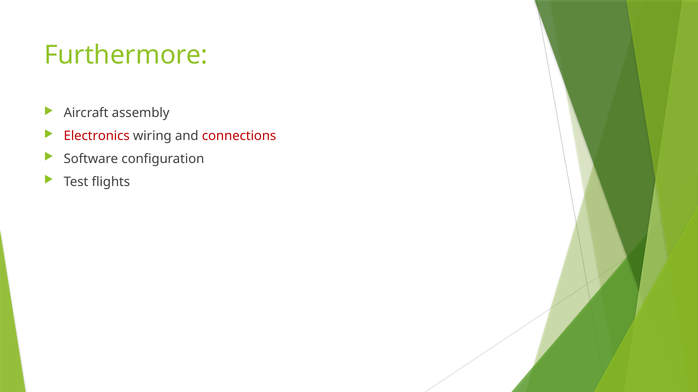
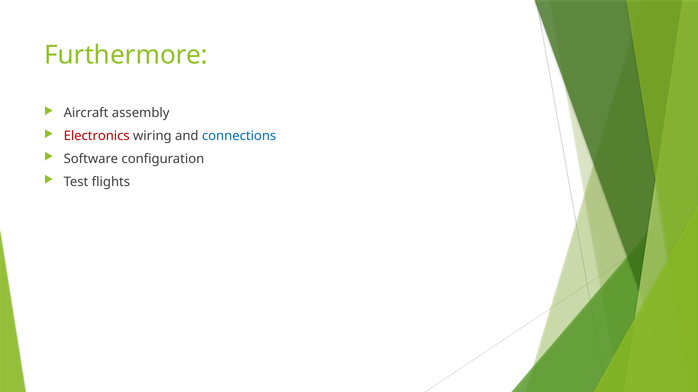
connections colour: red -> blue (239, 136)
